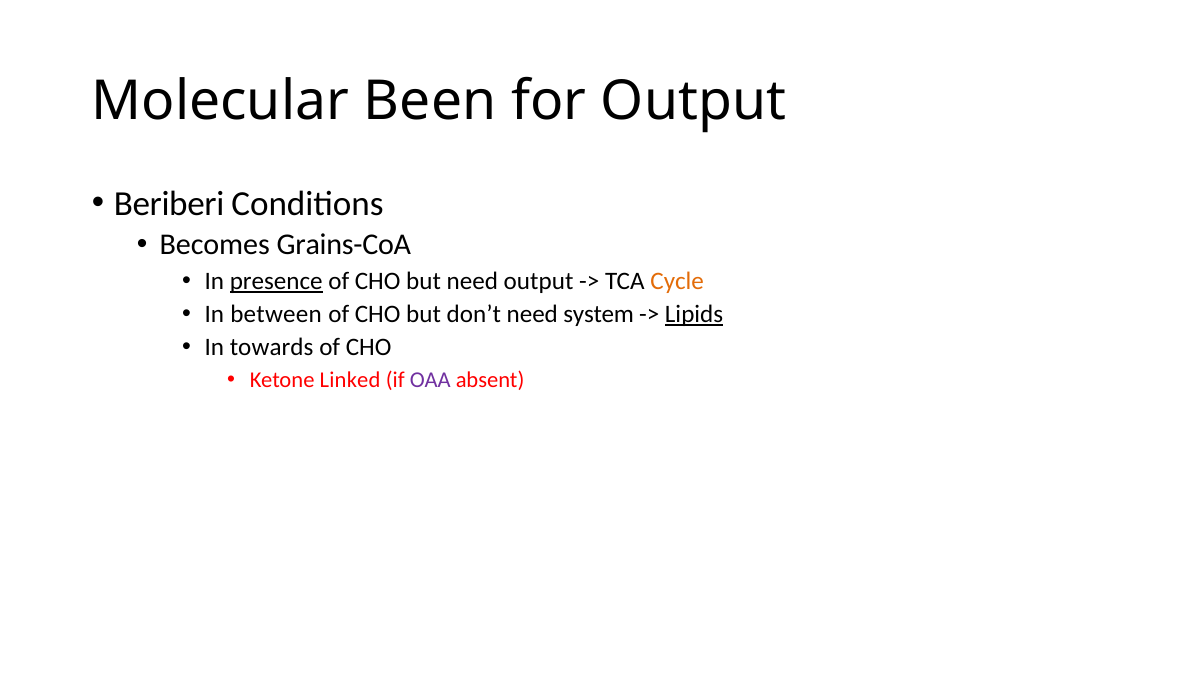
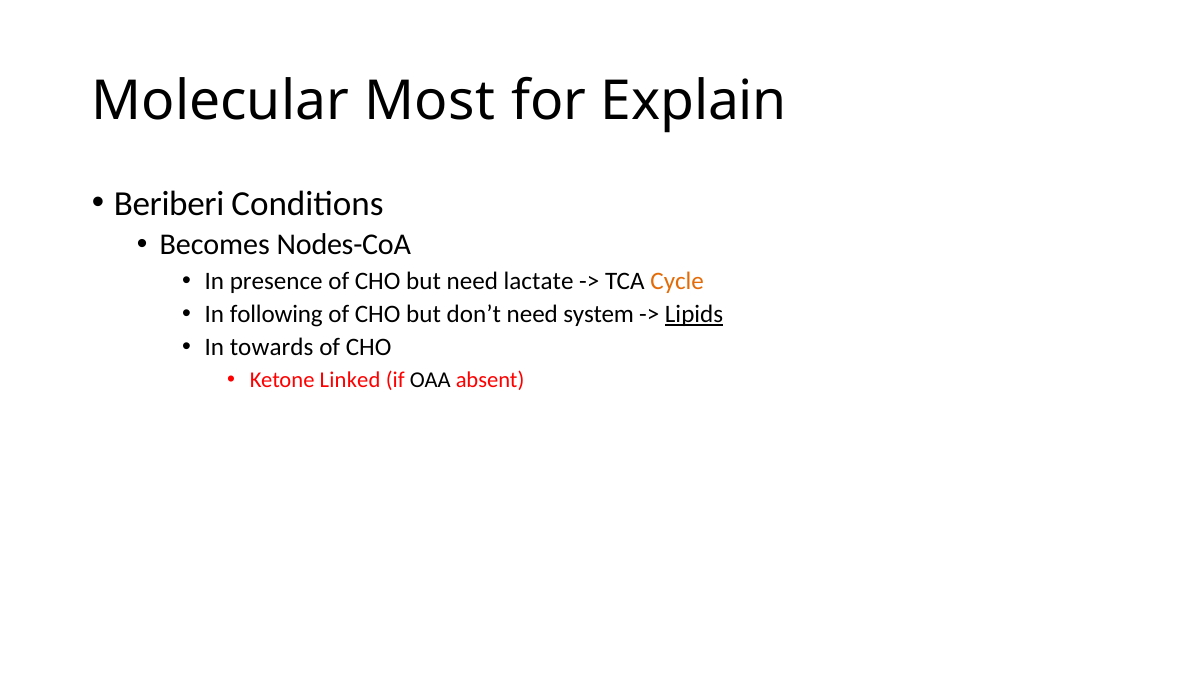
Been: Been -> Most (430, 101)
for Output: Output -> Explain (694, 101)
Grains-CoA: Grains-CoA -> Nodes-CoA (344, 245)
presence underline: present -> none (276, 281)
need output: output -> lactate (539, 281)
between: between -> following (276, 314)
OAA colour: purple -> black (430, 380)
